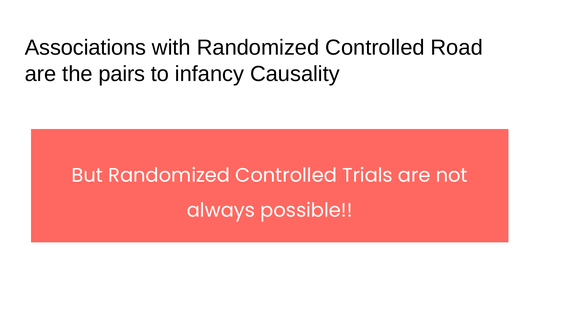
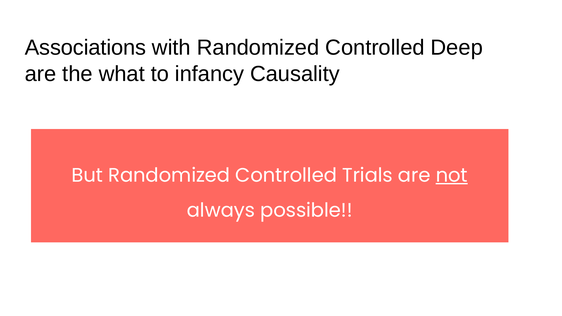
Road: Road -> Deep (457, 48)
pairs: pairs -> what (122, 74)
not underline: none -> present (452, 175)
